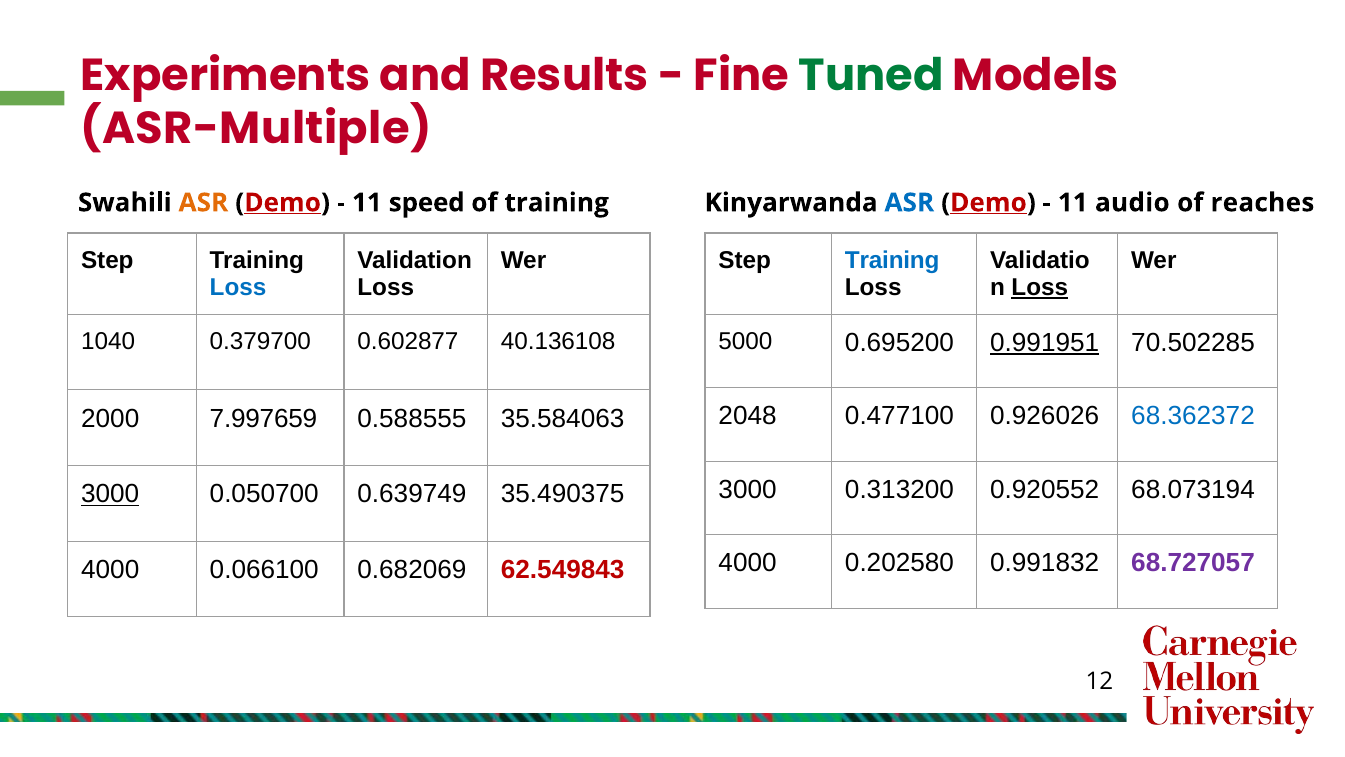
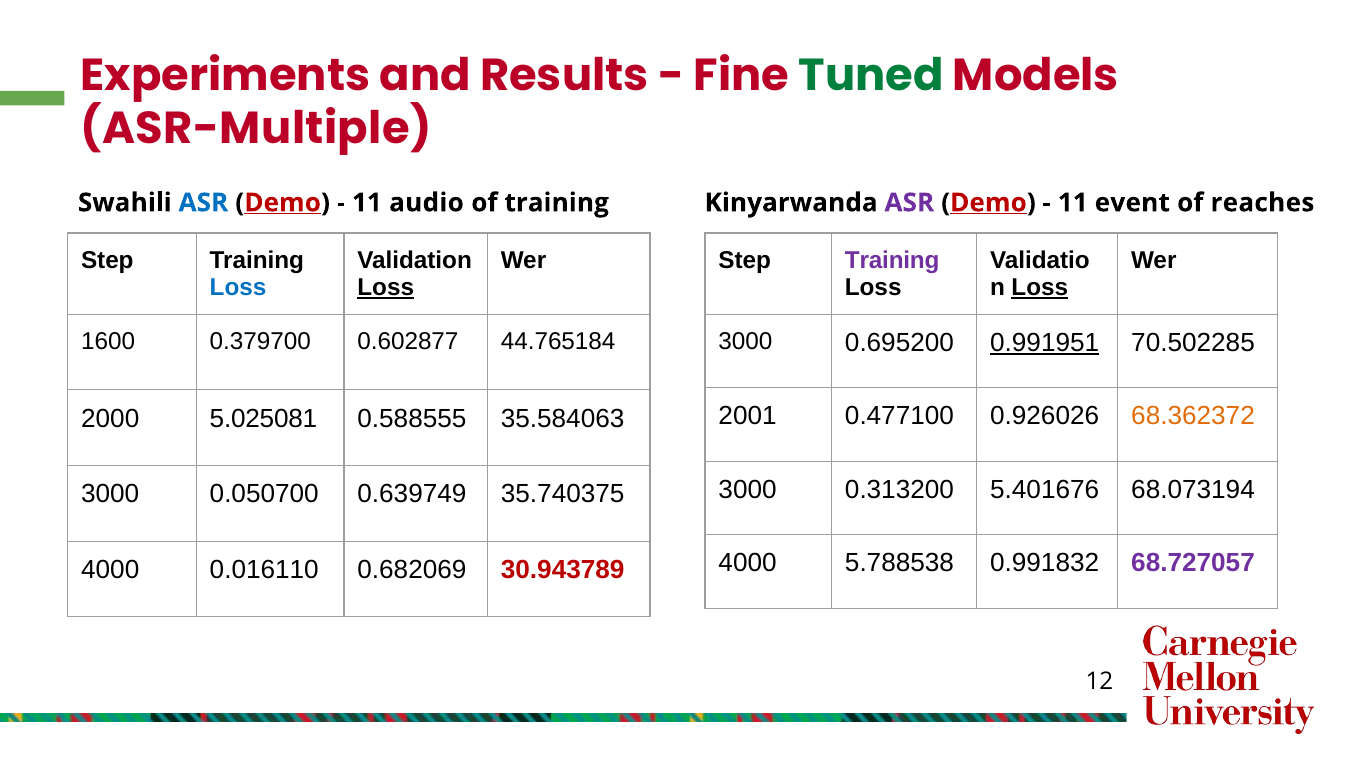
ASR colour: orange -> blue (203, 203)
speed: speed -> audio (426, 203)
ASR colour: blue -> purple (909, 203)
audio: audio -> event (1132, 203)
Training colour: blue -> purple (892, 260)
Loss underline: none -> present (386, 287)
1040: 1040 -> 1600 (108, 341)
40.136108: 40.136108 -> 44.765184 (558, 341)
5000: 5000 -> 3000 (745, 341)
2048: 2048 -> 2001 (748, 416)
68.362372 colour: blue -> orange (1193, 416)
7.997659: 7.997659 -> 5.025081 (263, 418)
0.920552: 0.920552 -> 5.401676 (1045, 490)
3000 underline: present -> none (110, 494)
35.490375: 35.490375 -> 35.740375 (563, 494)
0.202580: 0.202580 -> 5.788538 (899, 563)
0.066100: 0.066100 -> 0.016110 (264, 569)
62.549843: 62.549843 -> 30.943789 (563, 569)
